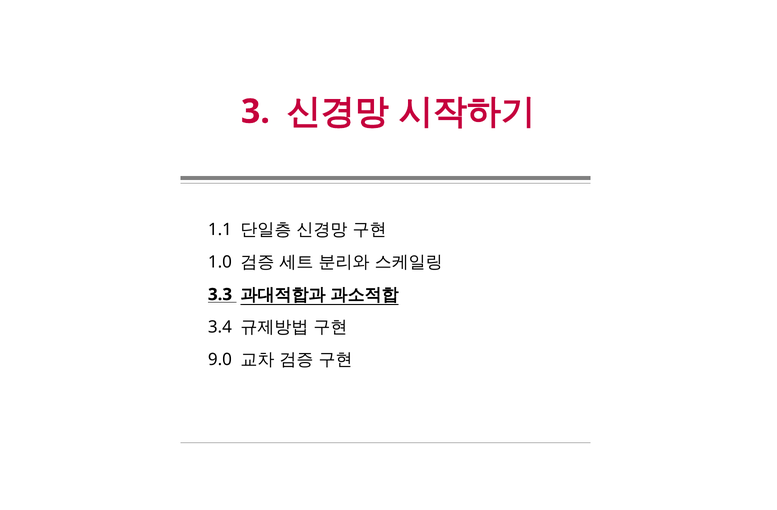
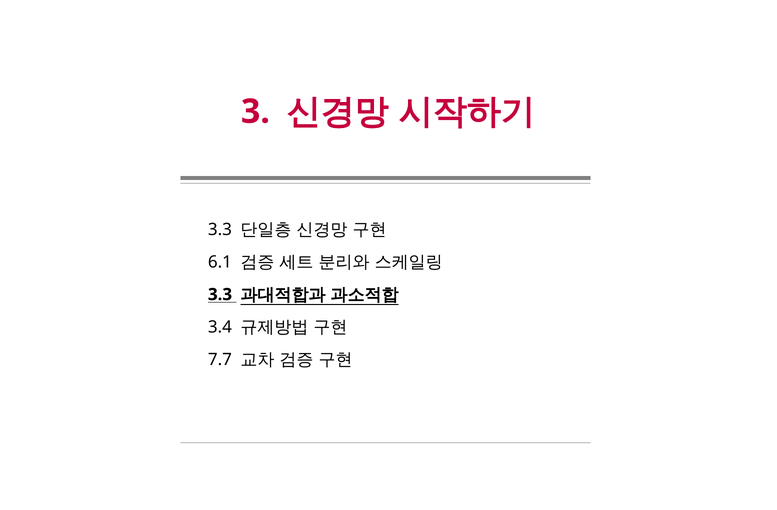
1.1: 1.1 -> 3.3 (220, 230)
1.0: 1.0 -> 6.1 (220, 262)
9.0: 9.0 -> 7.7 (220, 360)
